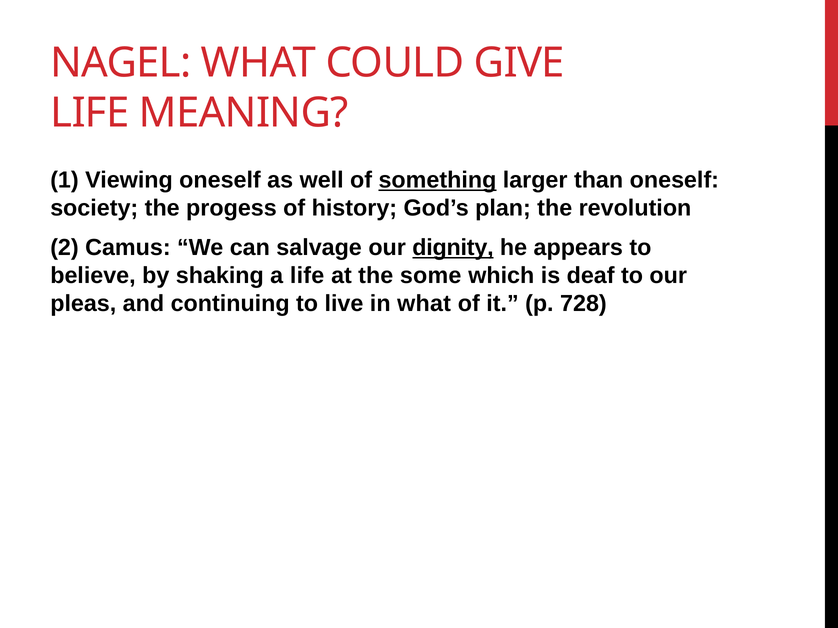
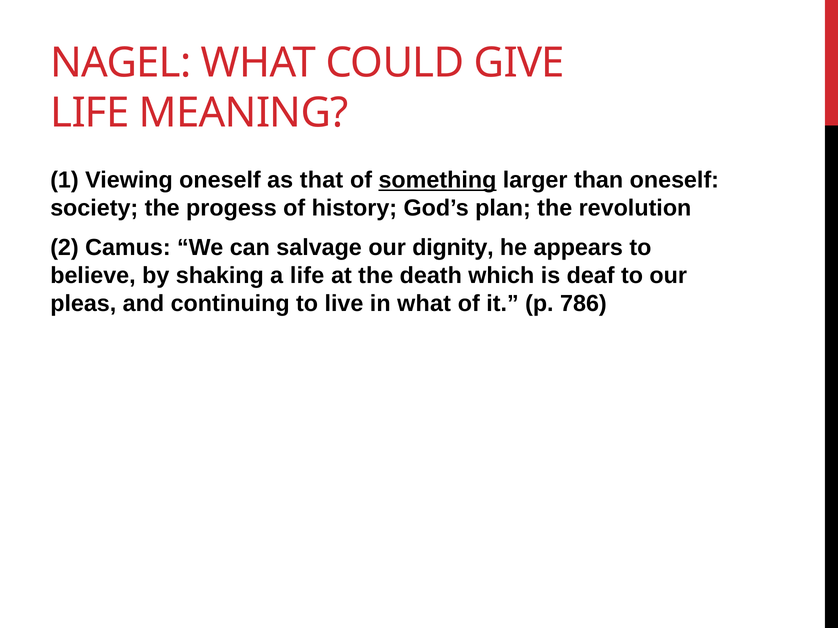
well: well -> that (322, 180)
dignity underline: present -> none (453, 248)
some: some -> death (431, 276)
728: 728 -> 786 (583, 304)
